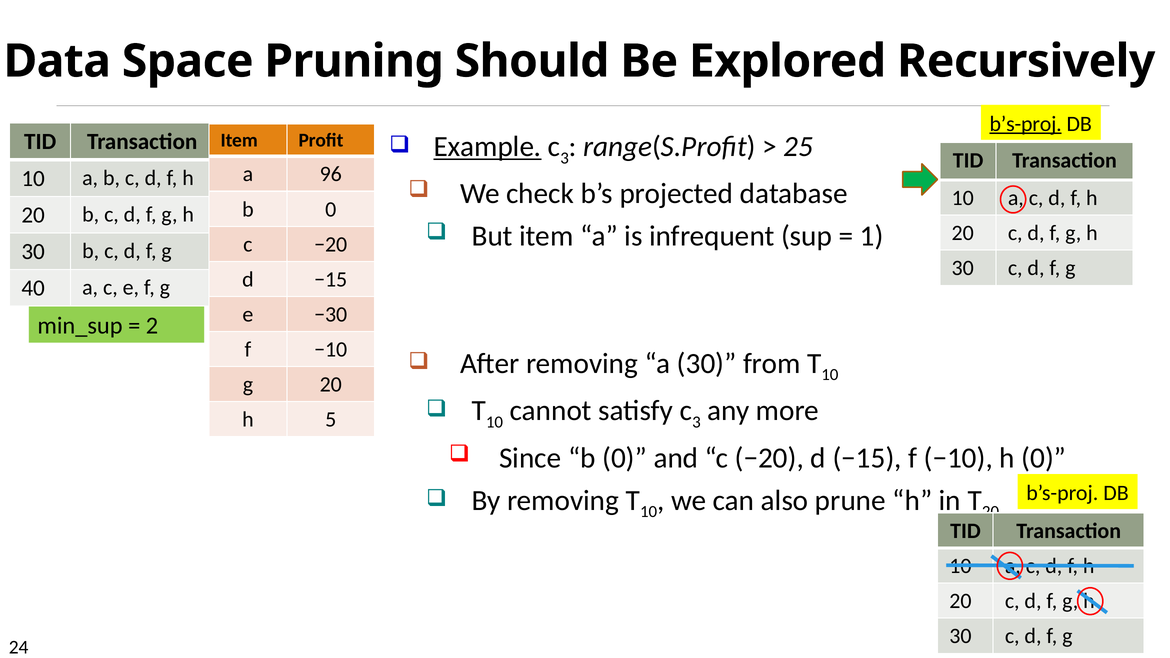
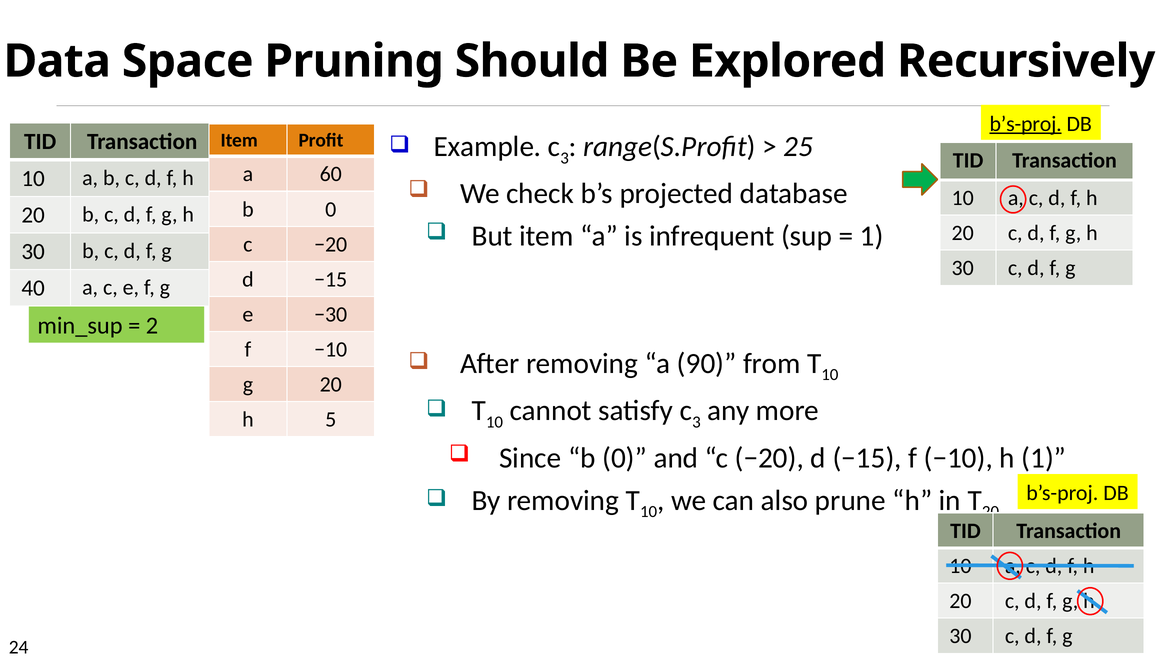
Example underline: present -> none (487, 147)
96: 96 -> 60 (331, 174)
a 30: 30 -> 90 (707, 364)
h 0: 0 -> 1 (1044, 458)
